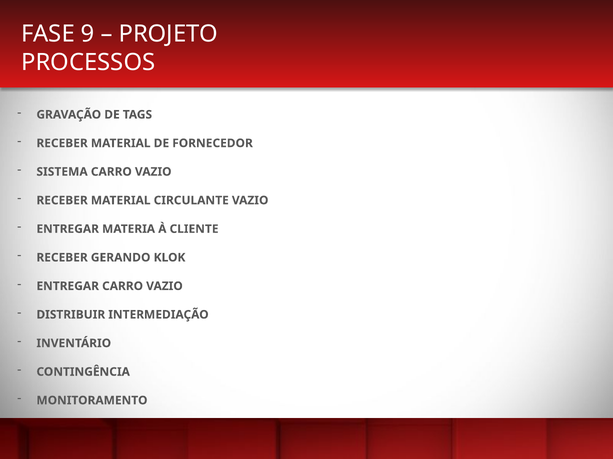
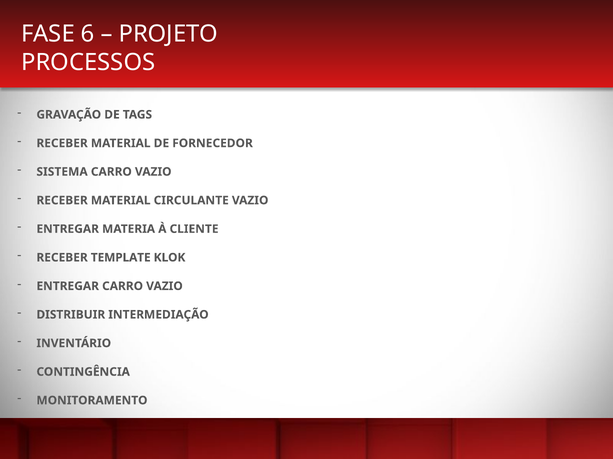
9: 9 -> 6 (88, 34)
GERANDO: GERANDO -> TEMPLATE (121, 258)
